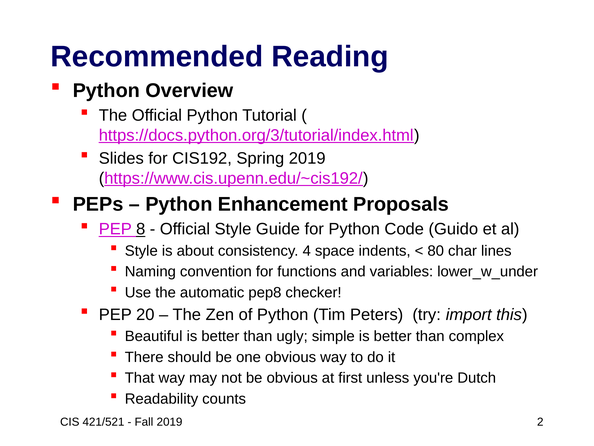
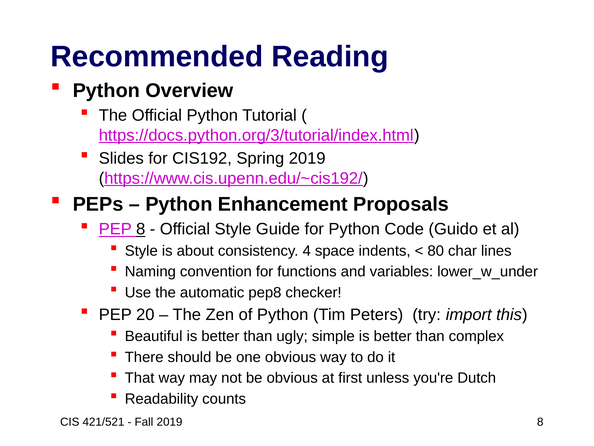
2019 2: 2 -> 8 (540, 422)
